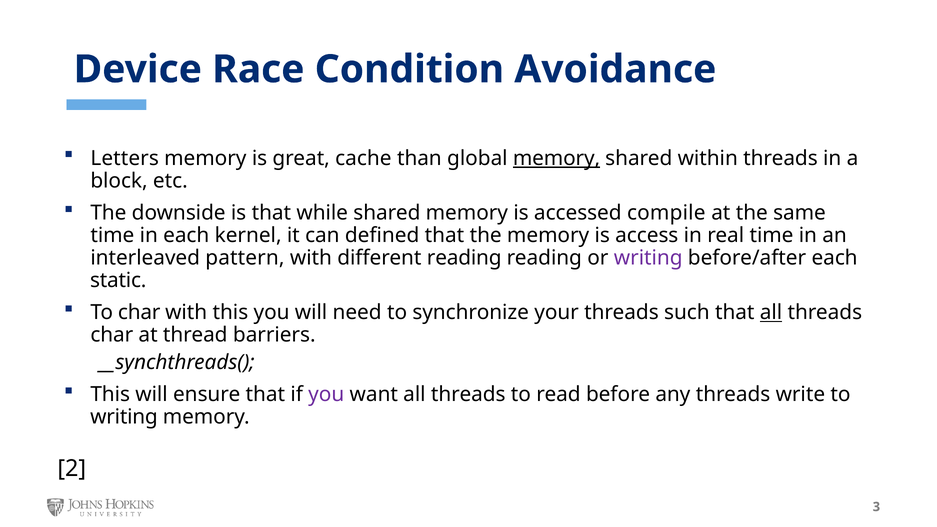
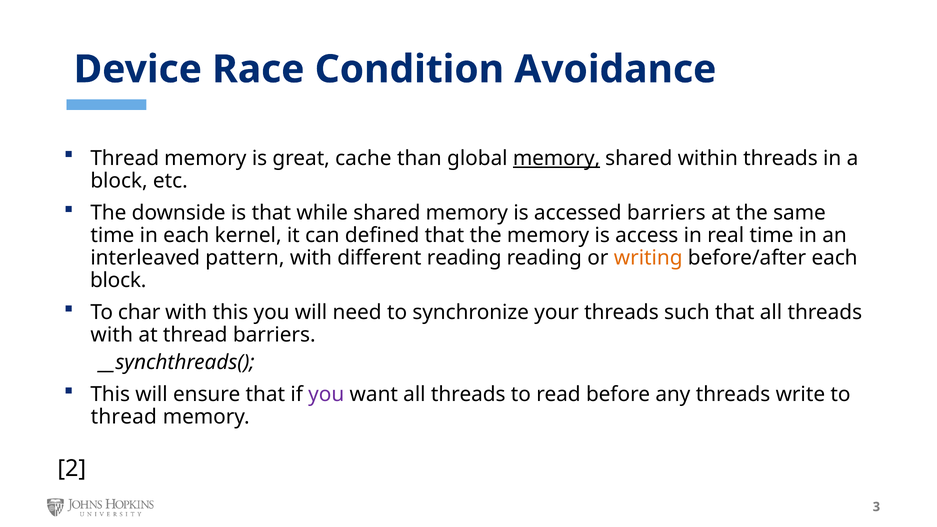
Letters: Letters -> Thread (125, 158)
accessed compile: compile -> barriers (666, 213)
writing colour: purple -> orange (648, 258)
static: static -> block (118, 280)
all underline: present -> none (771, 313)
char: char -> with (112, 335)
writing: writing -> thread (124, 417)
